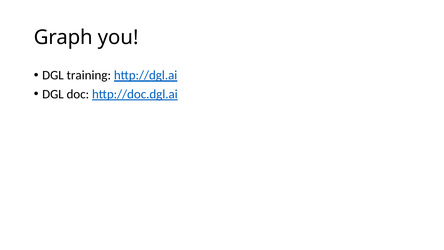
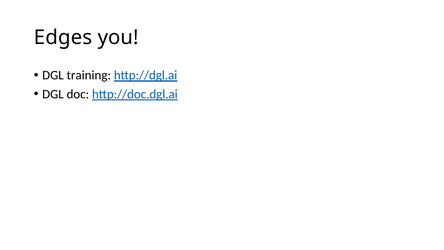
Graph: Graph -> Edges (63, 37)
